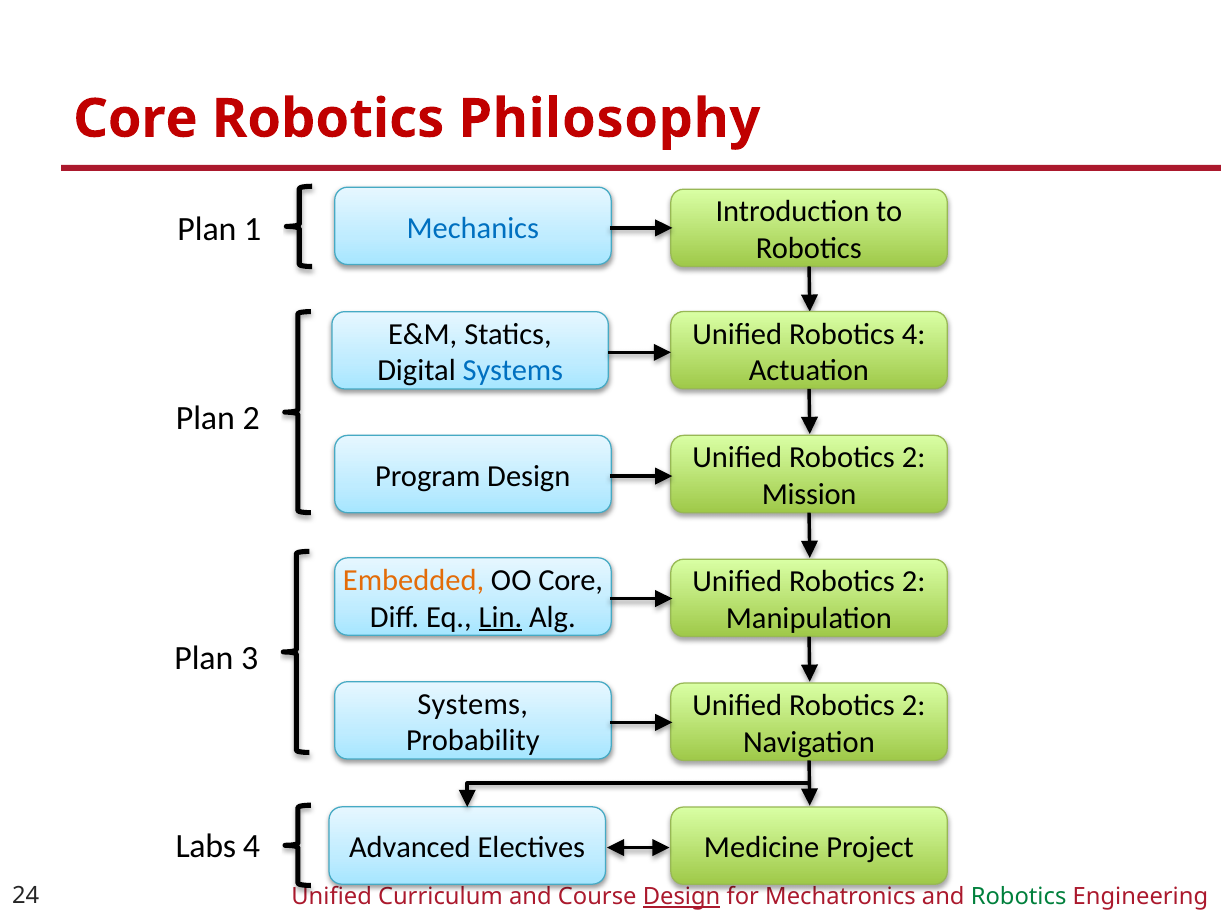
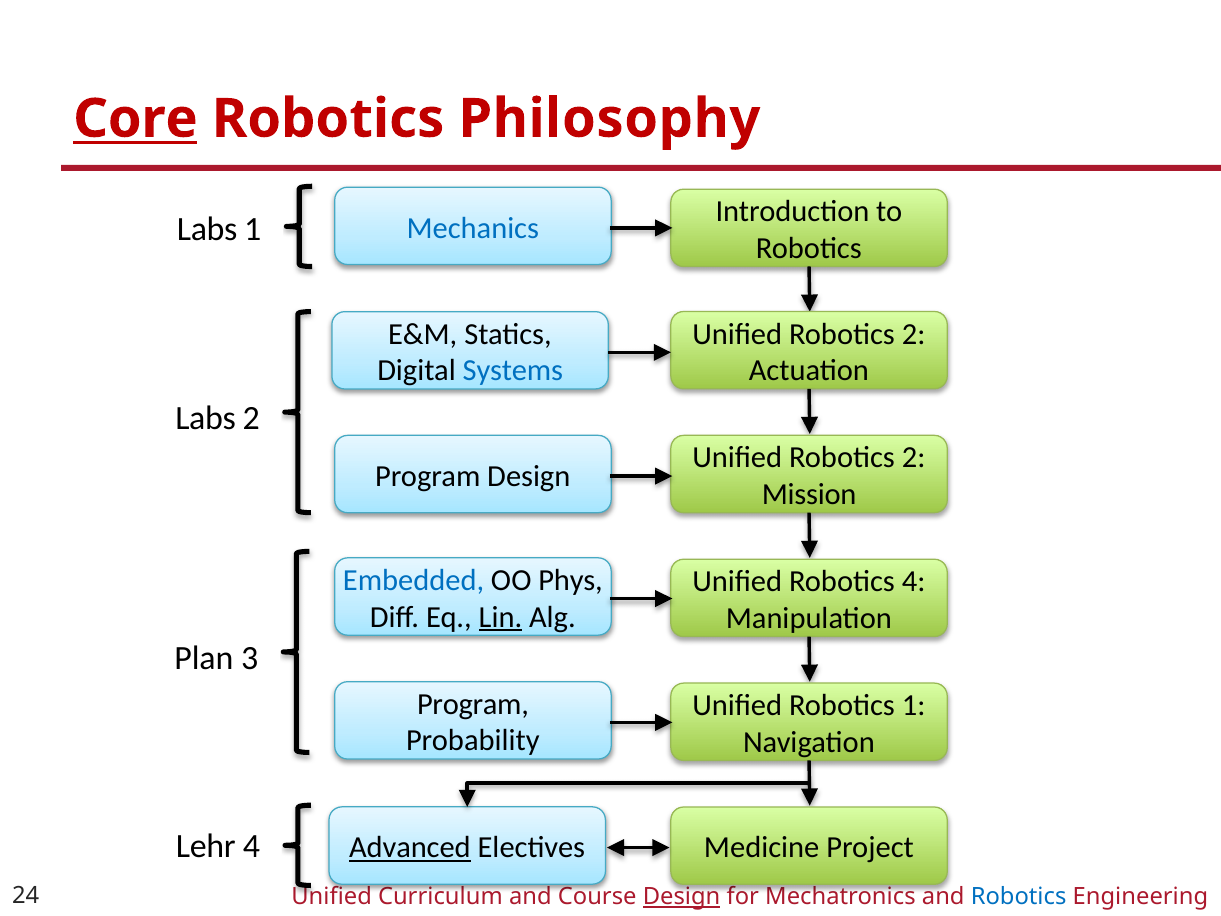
Core underline: none -> present (135, 119)
Plan: Plan -> Labs (207, 229)
4: 4 -> 2 (914, 334)
Plan: Plan -> Labs (206, 418)
Embedded colour: orange -> blue (414, 580)
OO Core: Core -> Phys (571, 580)
2: 2 -> 4 (914, 582)
Systems: Systems -> Program (473, 704)
2: 2 -> 1 (914, 705)
Labs: Labs -> Lehr (206, 846)
Advanced underline: none -> present (410, 847)
Robotics colour: green -> blue (1019, 897)
